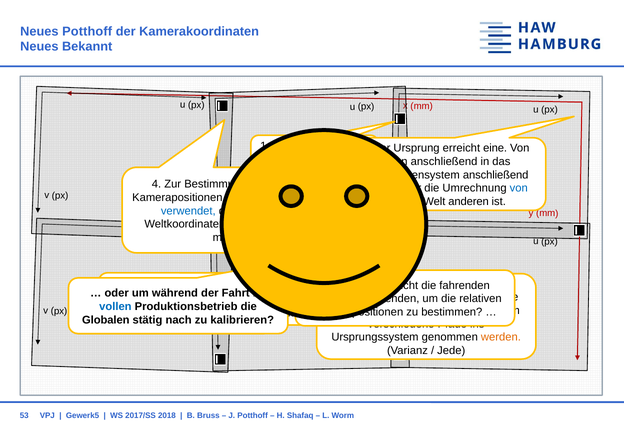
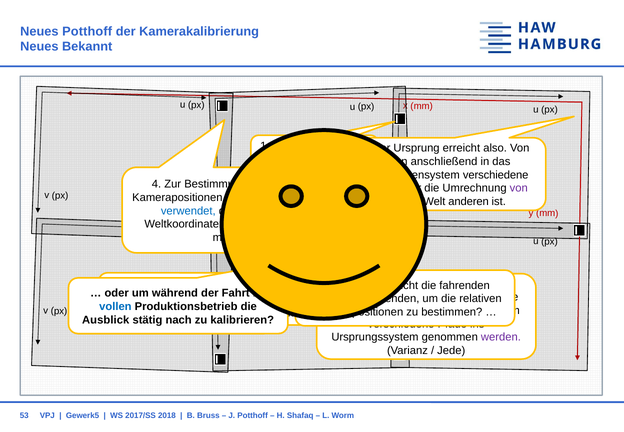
Kamerakoordinaten: Kamerakoordinaten -> Kamerakalibrierung (199, 31)
erreicht eine: eine -> also (495, 148)
anschließend: anschließend -> verschiedene (496, 175)
von colour: blue -> purple (519, 188)
Globalen: Globalen -> Ausblick (106, 320)
werden colour: orange -> purple (501, 337)
